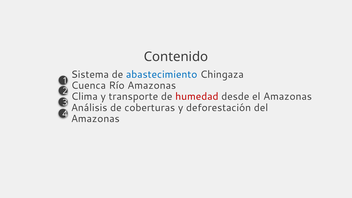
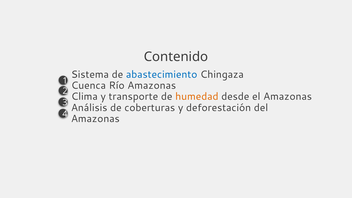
humedad colour: red -> orange (197, 97)
